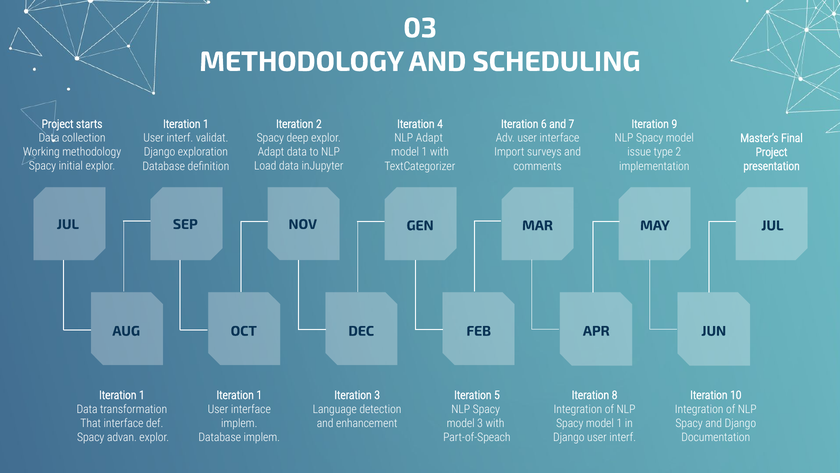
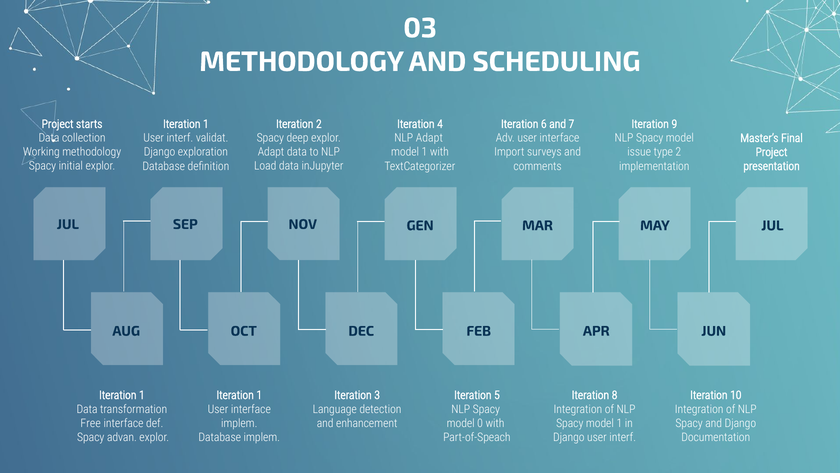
That: That -> Free (91, 423)
model 3: 3 -> 0 (480, 423)
